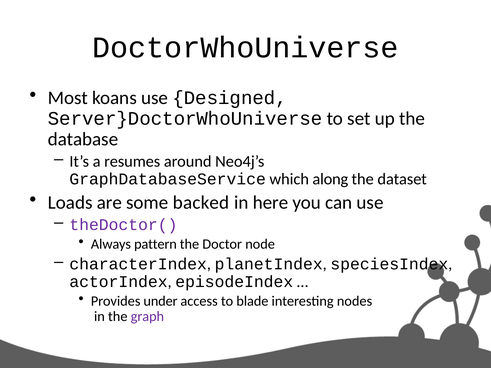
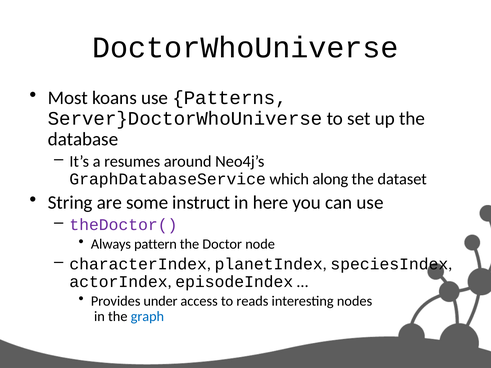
Designed: Designed -> Patterns (230, 98)
Loads: Loads -> String (70, 203)
backed: backed -> instruct (201, 203)
blade: blade -> reads (252, 301)
graph colour: purple -> blue (147, 317)
